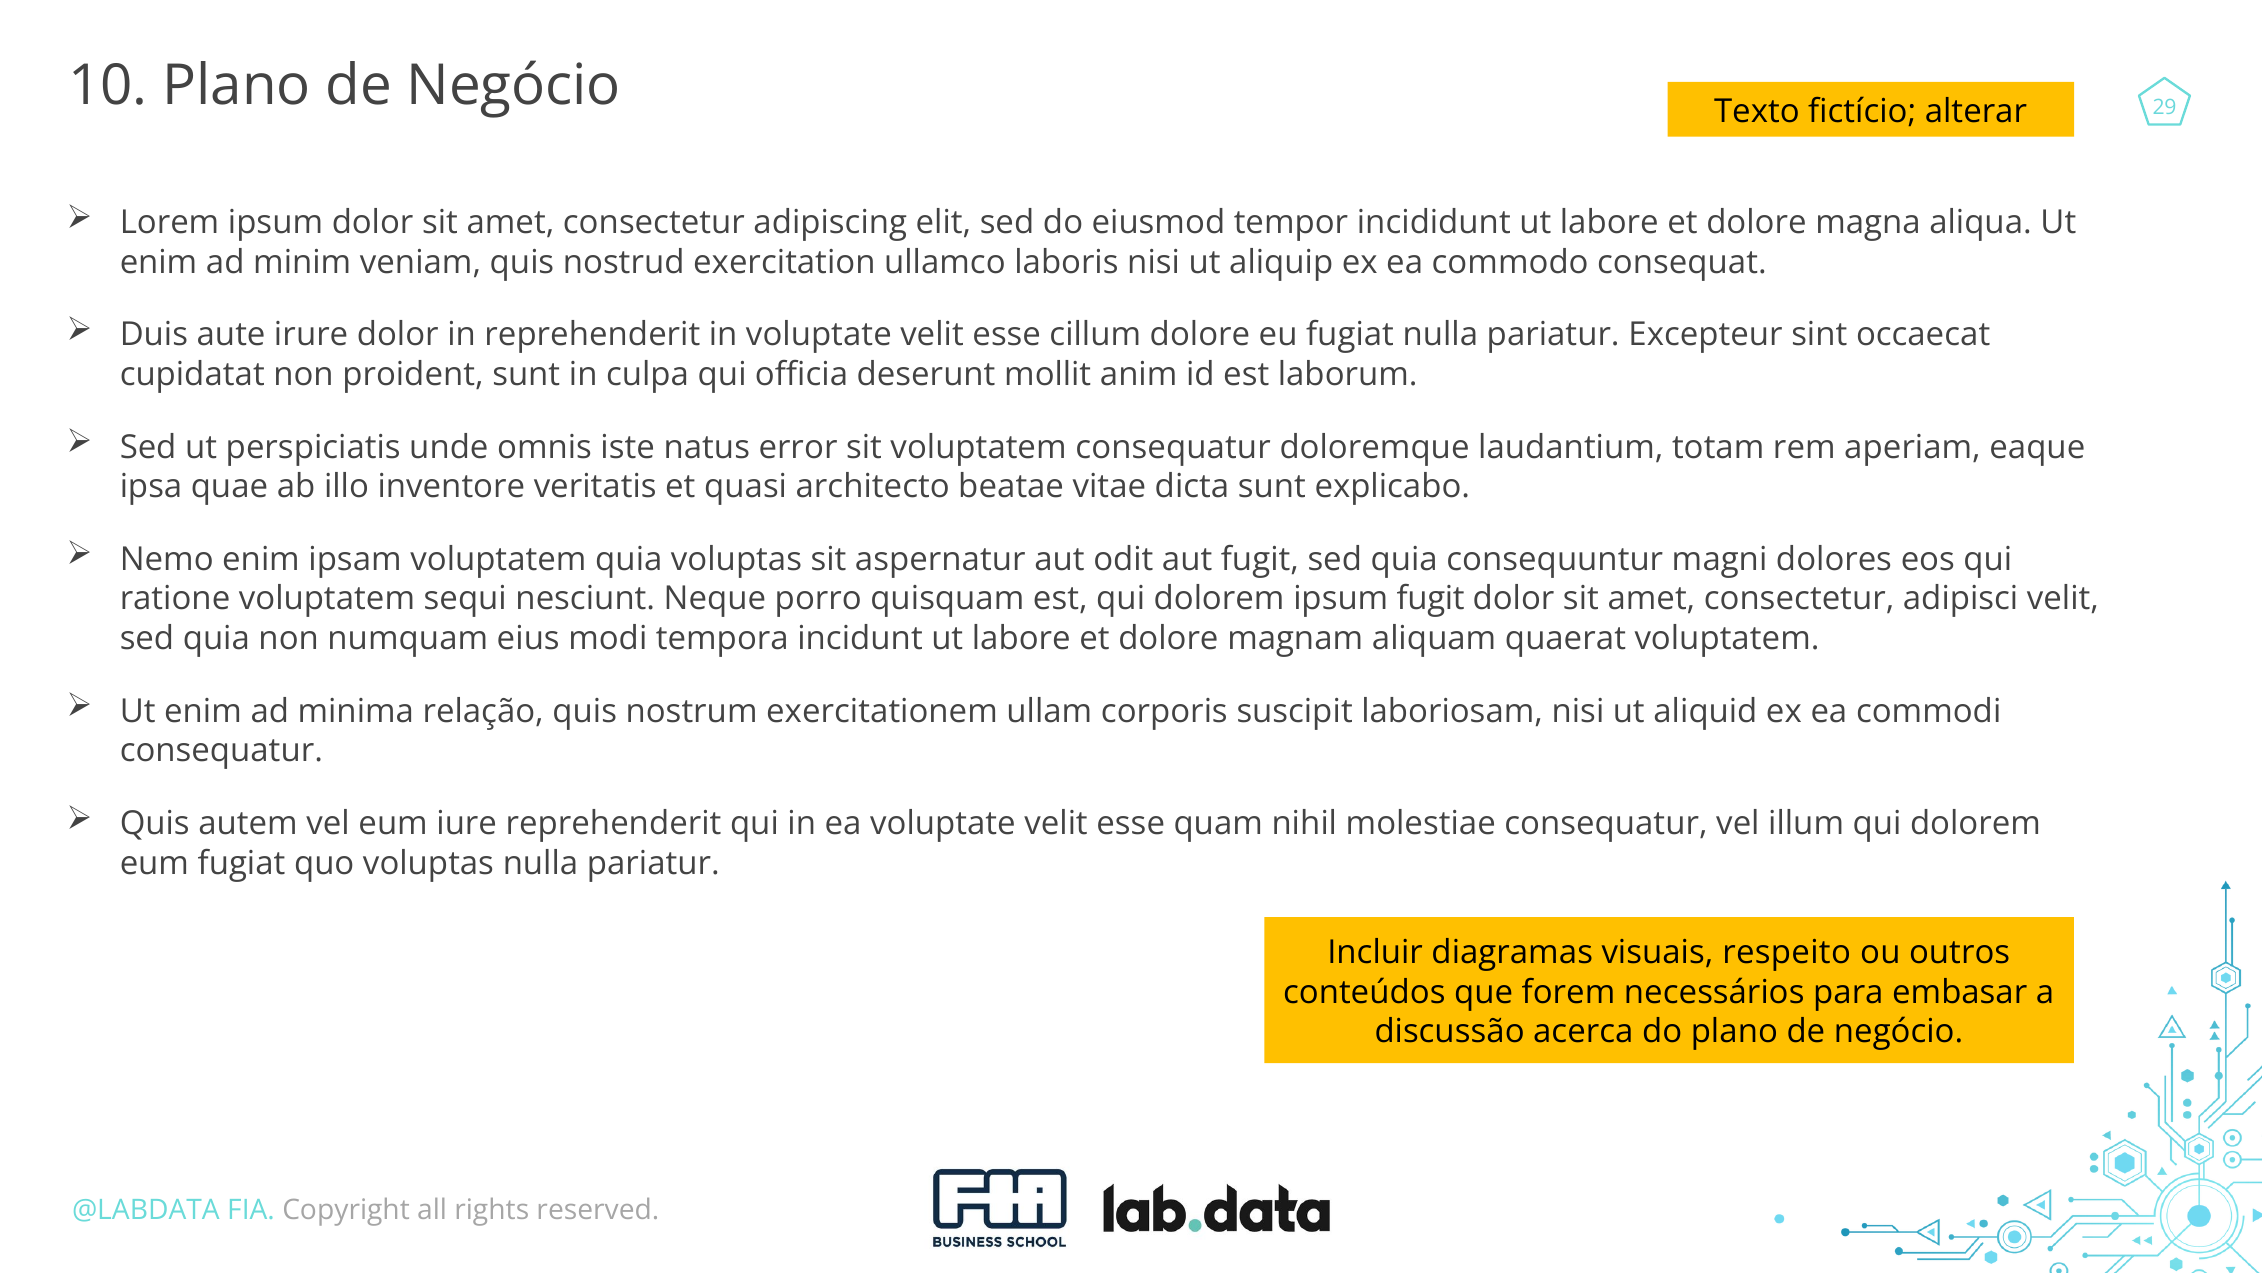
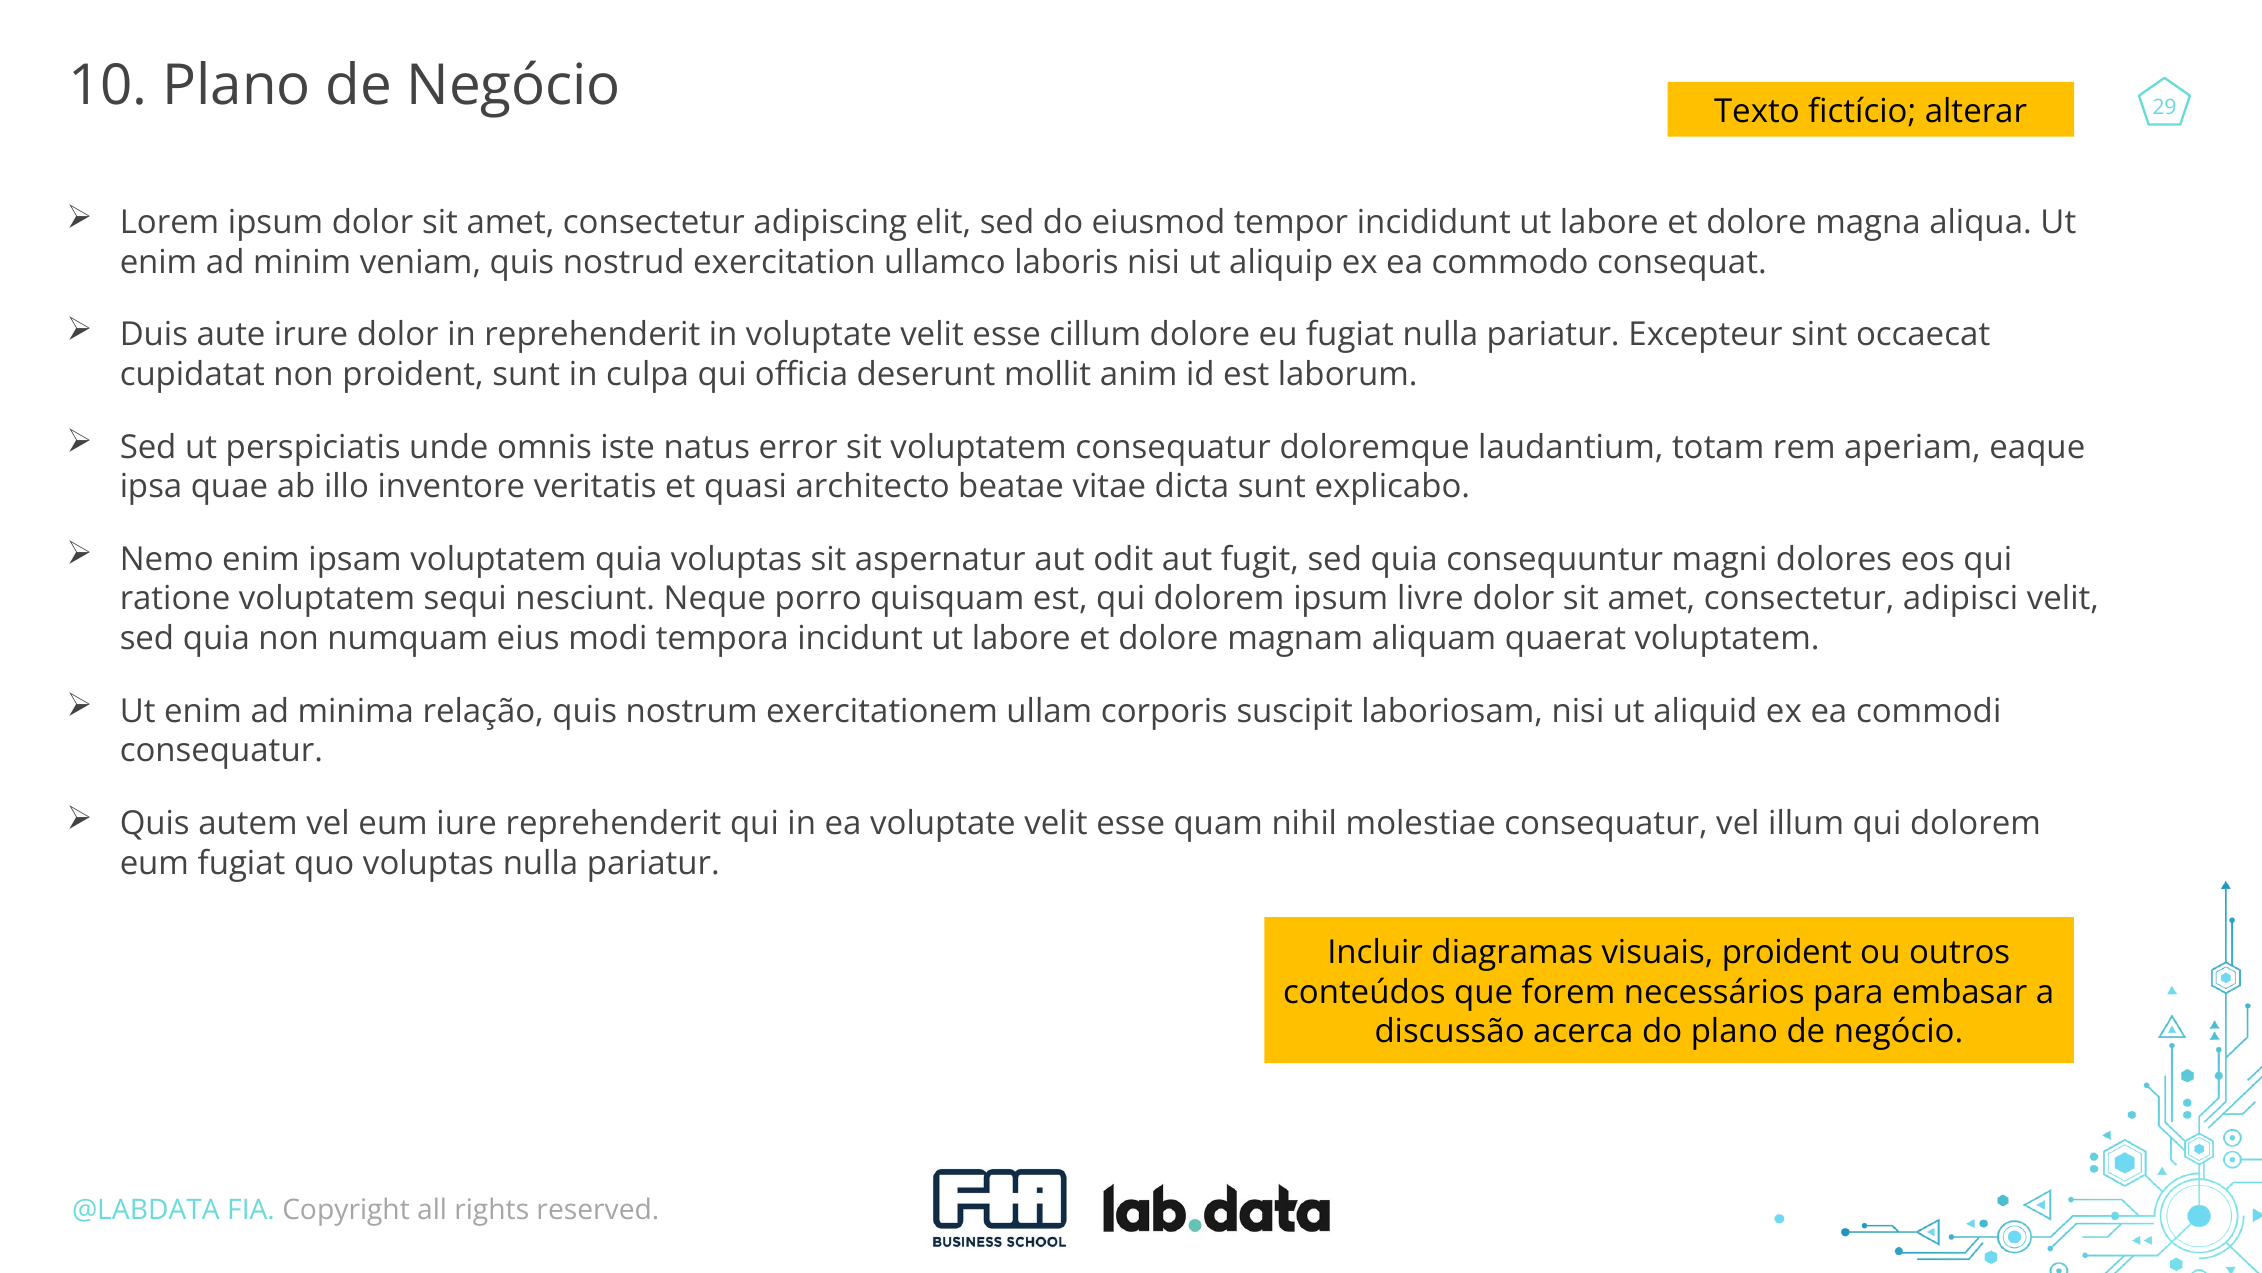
ipsum fugit: fugit -> livre (1430, 599)
visuais respeito: respeito -> proident (1787, 952)
